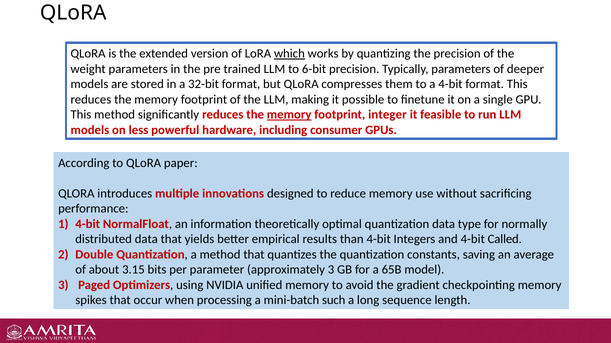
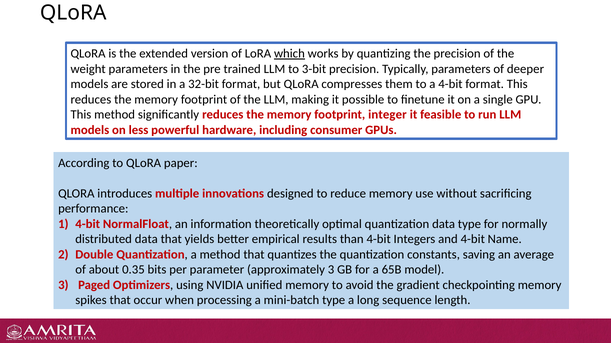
6-bit: 6-bit -> 3-bit (314, 69)
memory underline: present -> none (289, 115)
Called: Called -> Name (505, 240)
3.15: 3.15 -> 0.35 (133, 270)
mini-batch such: such -> type (334, 301)
